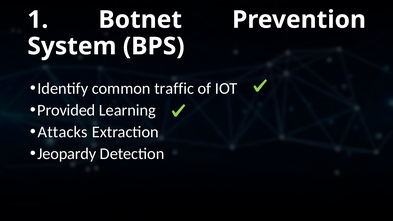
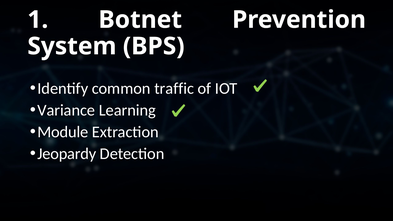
Provided: Provided -> Variance (66, 110)
Attacks: Attacks -> Module (63, 132)
